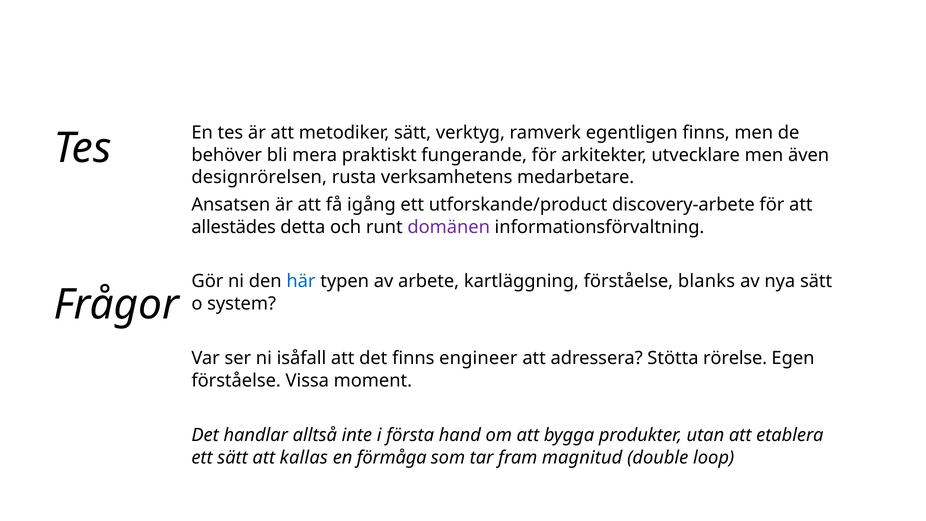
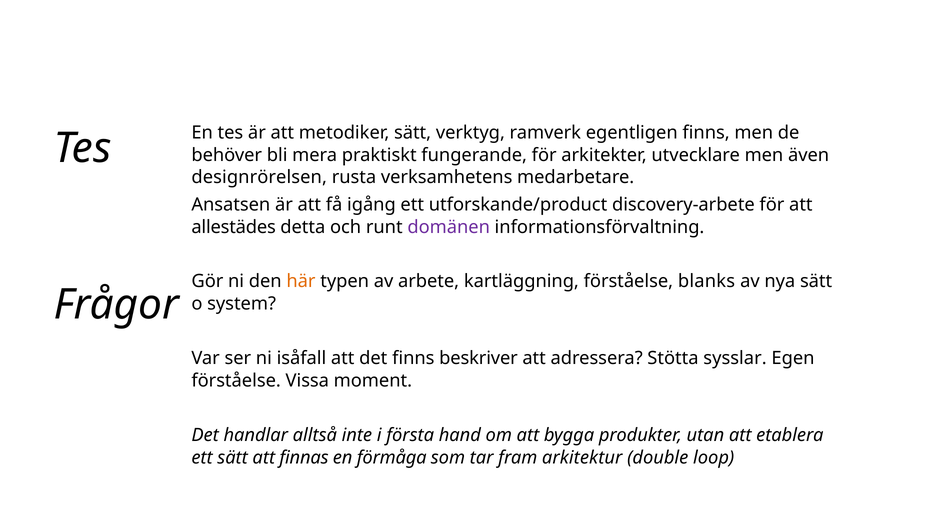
här colour: blue -> orange (301, 281)
engineer: engineer -> beskriver (478, 358)
rörelse: rörelse -> sysslar (735, 358)
kallas: kallas -> finnas (304, 457)
magnitud: magnitud -> arkitektur (582, 457)
